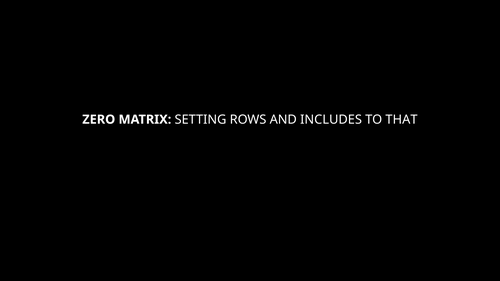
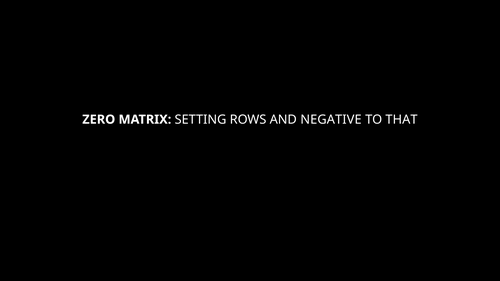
INCLUDES: INCLUDES -> NEGATIVE (331, 120)
